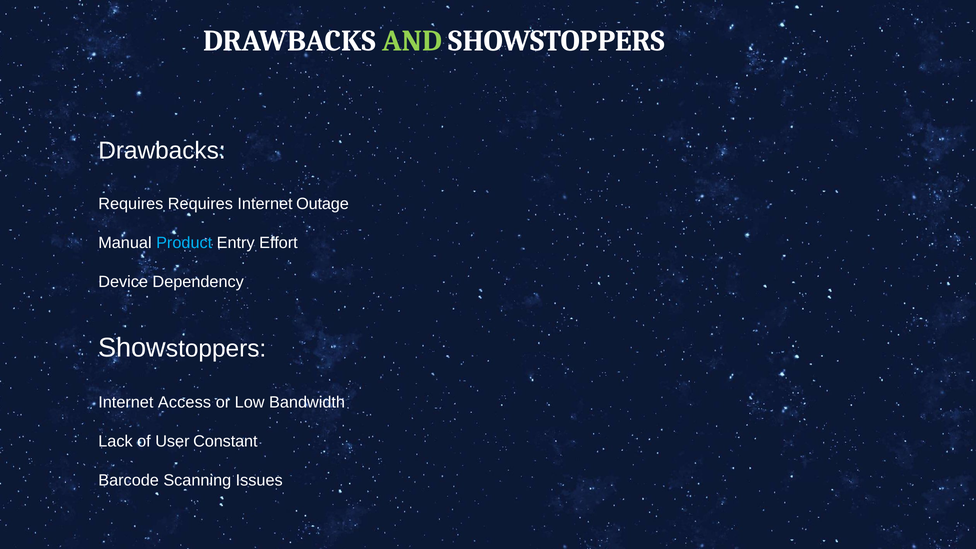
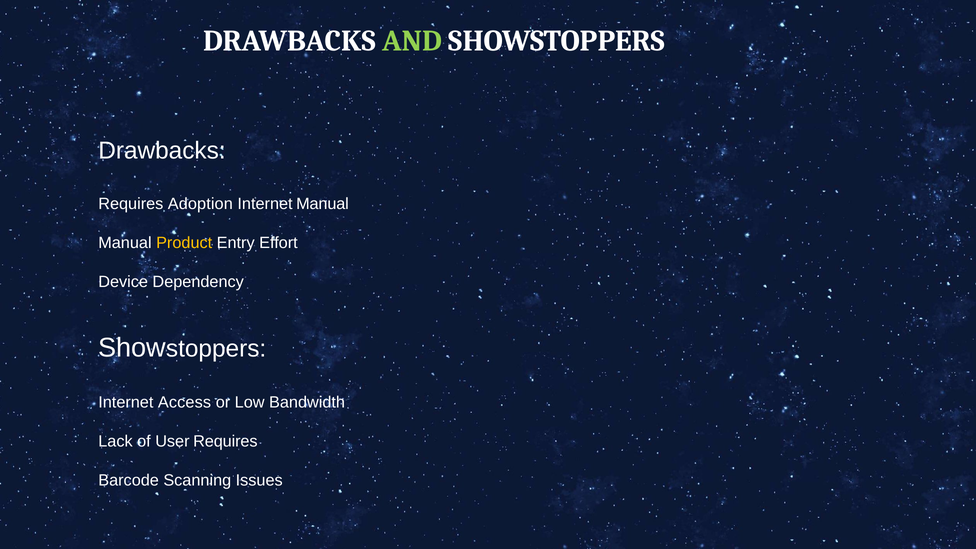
Requires Requires: Requires -> Adoption (200, 204)
Internet Outage: Outage -> Manual (322, 204)
Product colour: light blue -> yellow (184, 243)
User Constant: Constant -> Requires (225, 442)
